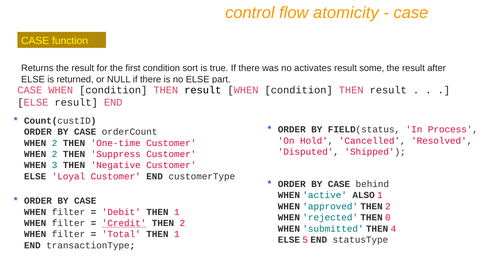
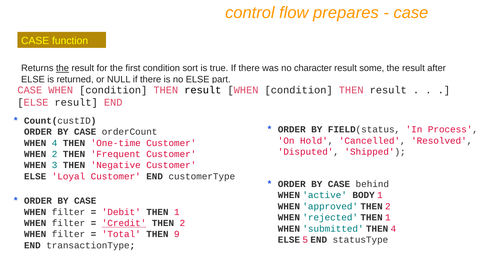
atomicity: atomicity -> prepares (346, 13)
the underline: none -> present (62, 68)
activates: activates -> character (313, 68)
2: 2 -> 4 (55, 143)
Suppress: Suppress -> Frequent (116, 154)
ALSO: ALSO -> BODY (364, 195)
rejected THEN 0: 0 -> 1 (388, 217)
Total THEN 1: 1 -> 9 (177, 234)
